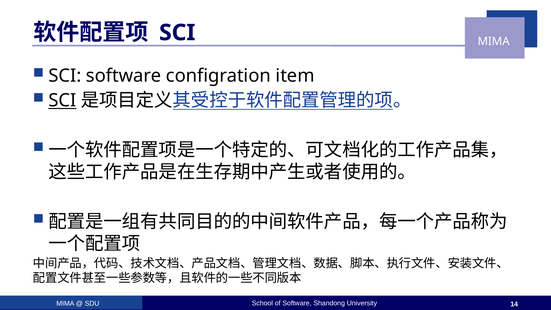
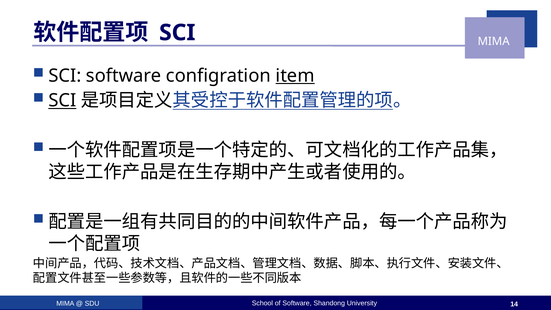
item underline: none -> present (295, 76)
